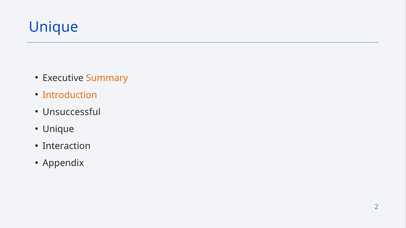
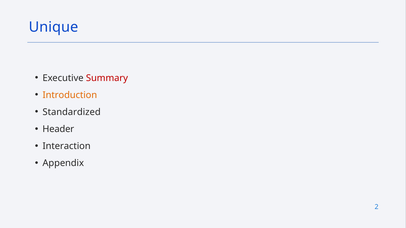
Summary colour: orange -> red (107, 78)
Unsuccessful: Unsuccessful -> Standardized (72, 112)
Unique: Unique -> Header (58, 129)
